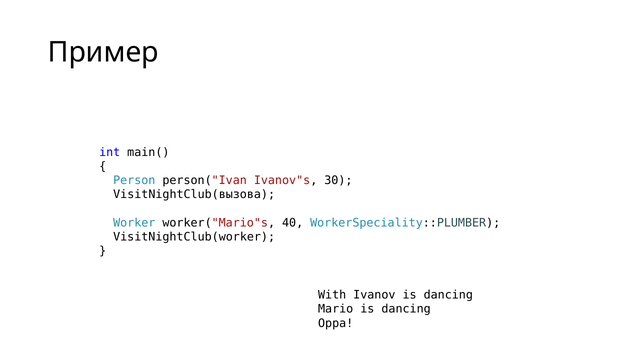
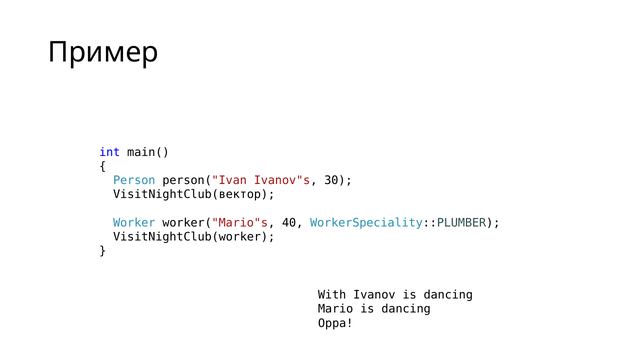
VisitNightClub(вызова: VisitNightClub(вызова -> VisitNightClub(вектор (194, 195)
